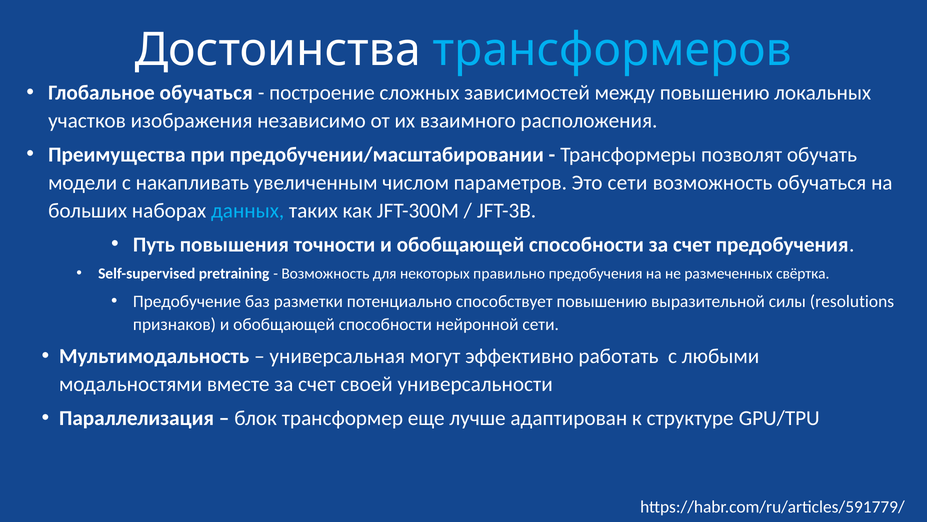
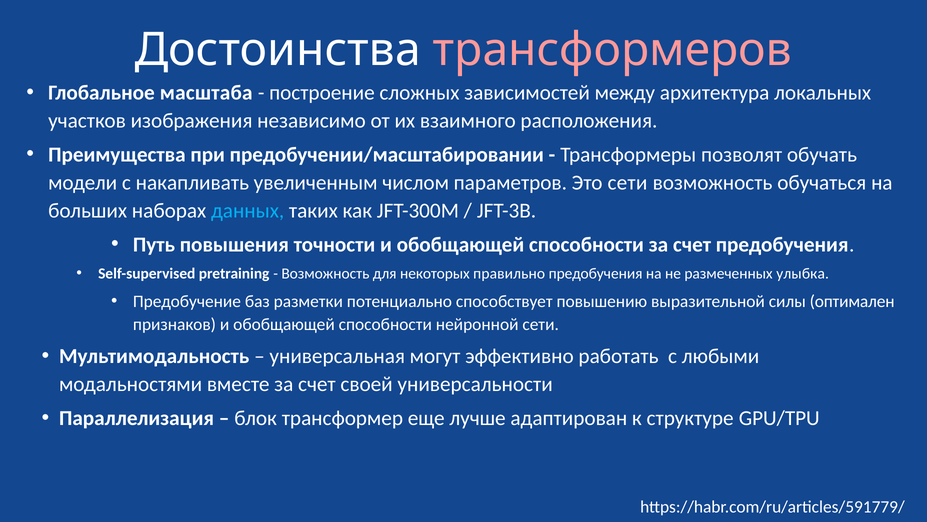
трансформеров colour: light blue -> pink (612, 50)
Глобальное обучаться: обучаться -> масштаба (206, 93)
между повышению: повышению -> архитектура (715, 93)
свёртка: свёртка -> улыбка (803, 273)
resolutions: resolutions -> оптимален (852, 301)
